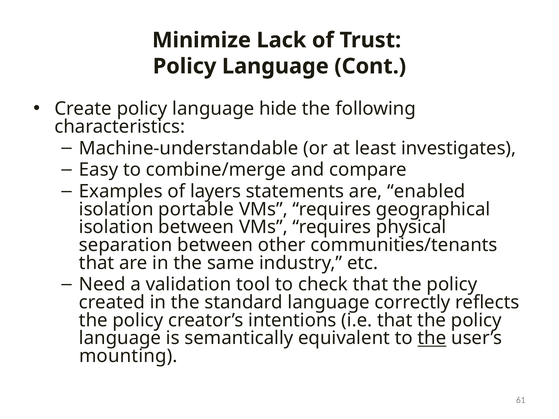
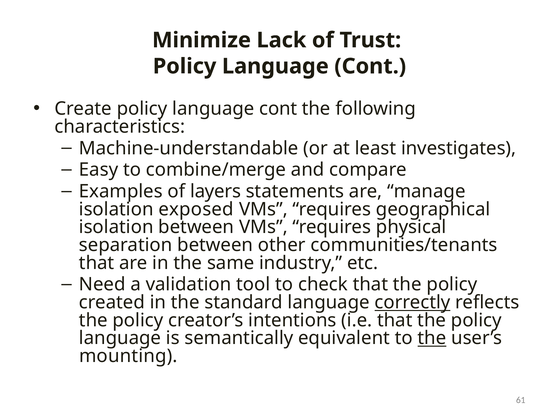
Create policy language hide: hide -> cont (278, 109)
enabled: enabled -> manage (426, 192)
portable: portable -> exposed (196, 209)
correctly underline: none -> present (412, 303)
